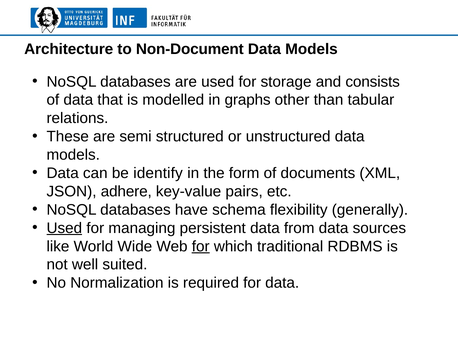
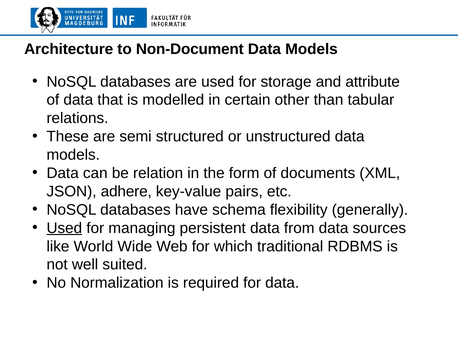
consists: consists -> attribute (373, 82)
graphs: graphs -> certain (248, 100)
identify: identify -> relation (158, 173)
for underline: present -> none (201, 247)
